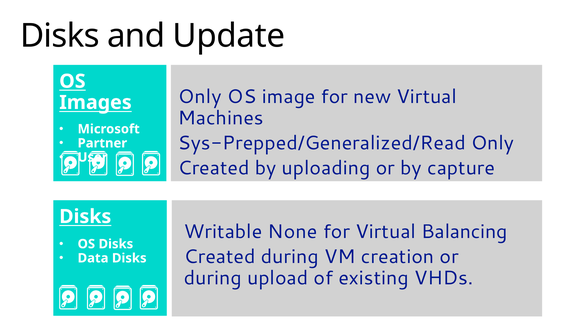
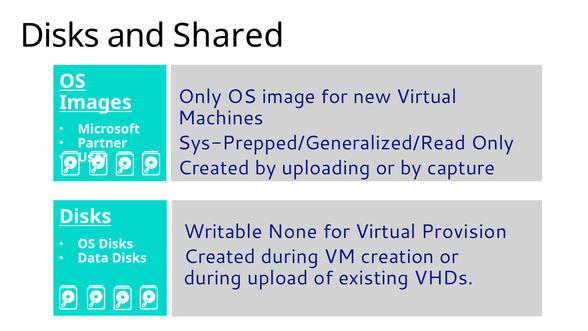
Update: Update -> Shared (229, 36)
Balancing: Balancing -> Provision (464, 232)
